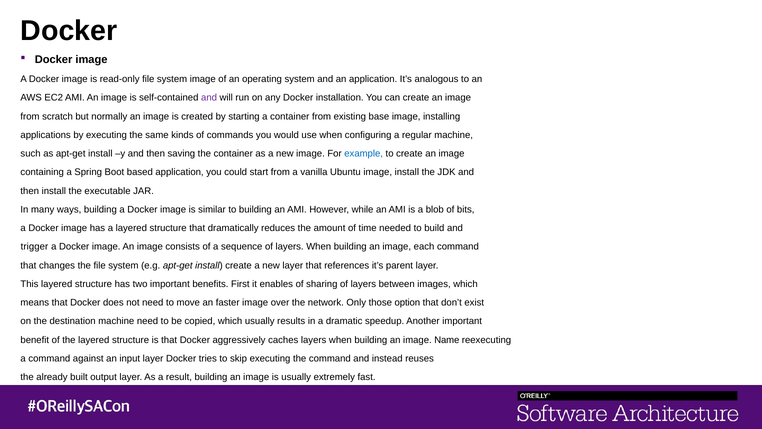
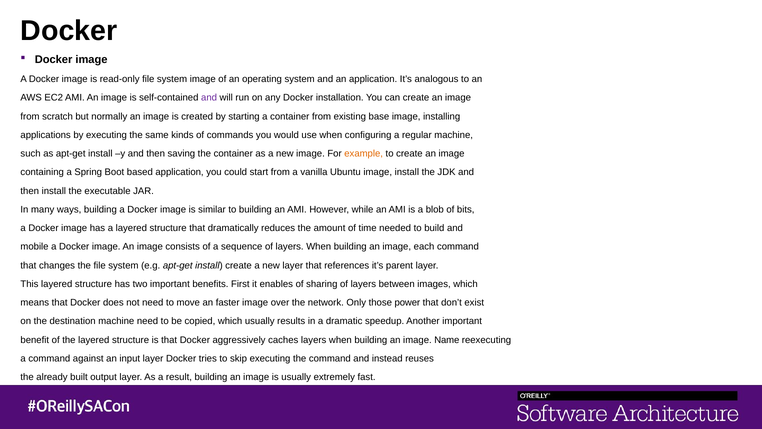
example colour: blue -> orange (364, 153)
trigger: trigger -> mobile (35, 247)
option: option -> power (407, 302)
